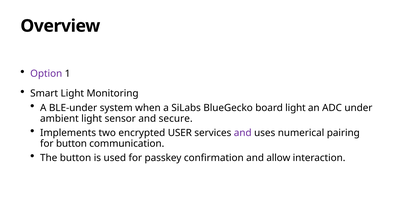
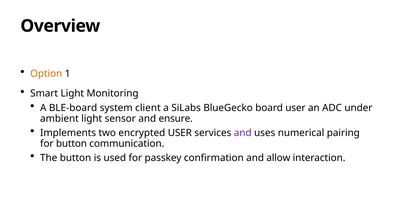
Option colour: purple -> orange (46, 74)
BLE-under: BLE-under -> BLE-board (73, 108)
when: when -> client (148, 108)
board light: light -> user (295, 108)
secure: secure -> ensure (176, 119)
